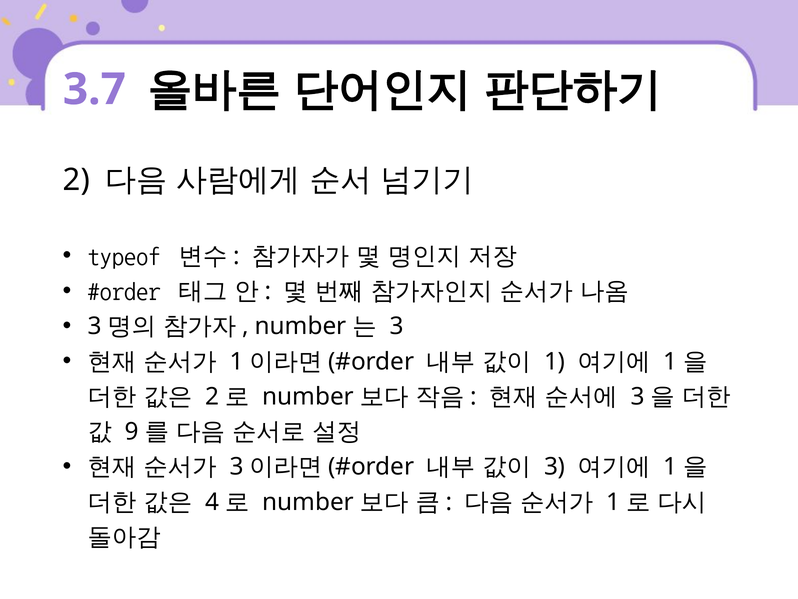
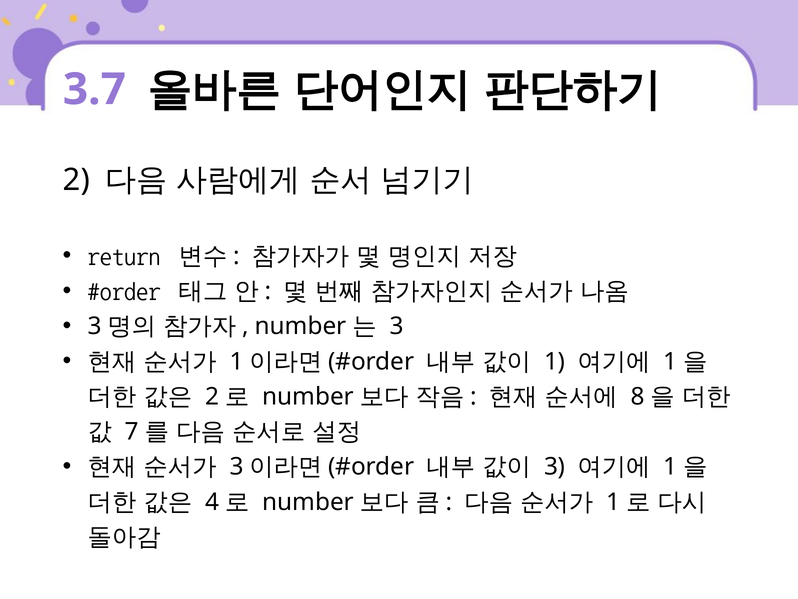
typeof: typeof -> return (124, 256)
3: 3 -> 8 (638, 396)
9: 9 -> 7 (132, 431)
